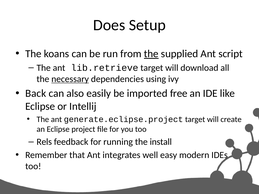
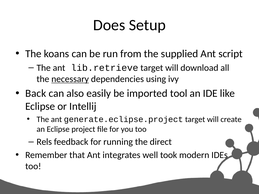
the underline: present -> none (151, 54)
free: free -> tool (179, 94)
install: install -> direct (161, 142)
easy: easy -> took (169, 155)
